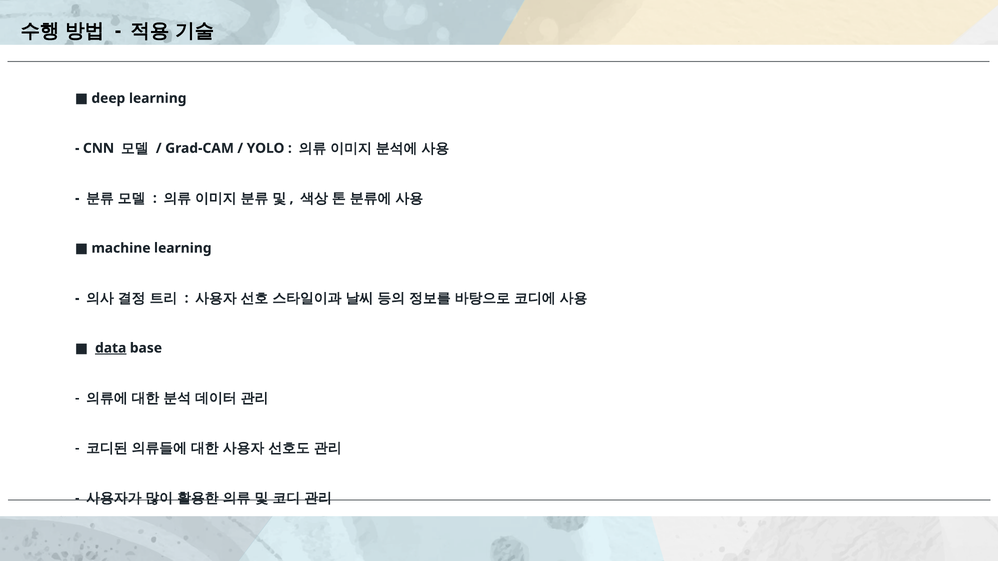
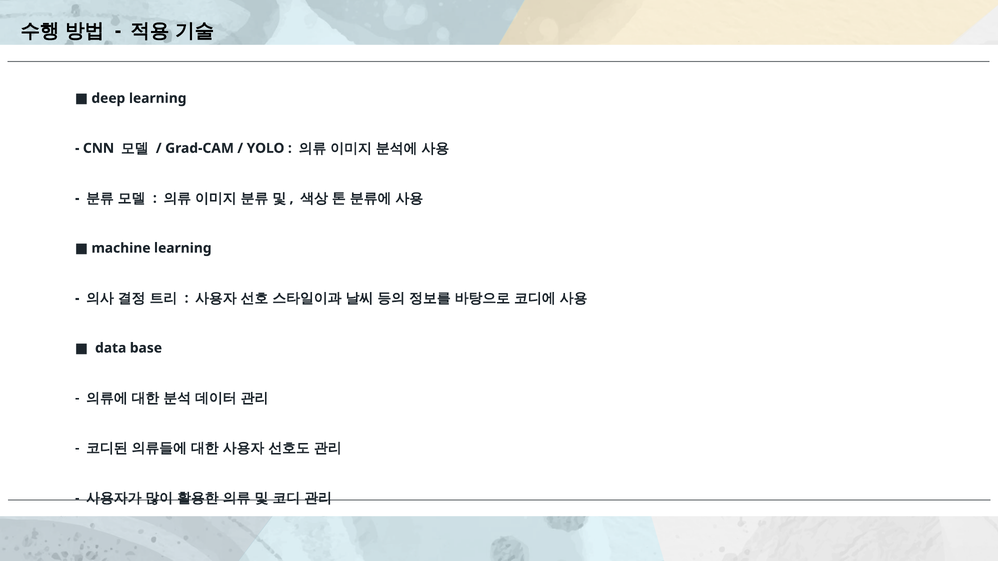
data underline: present -> none (111, 348)
